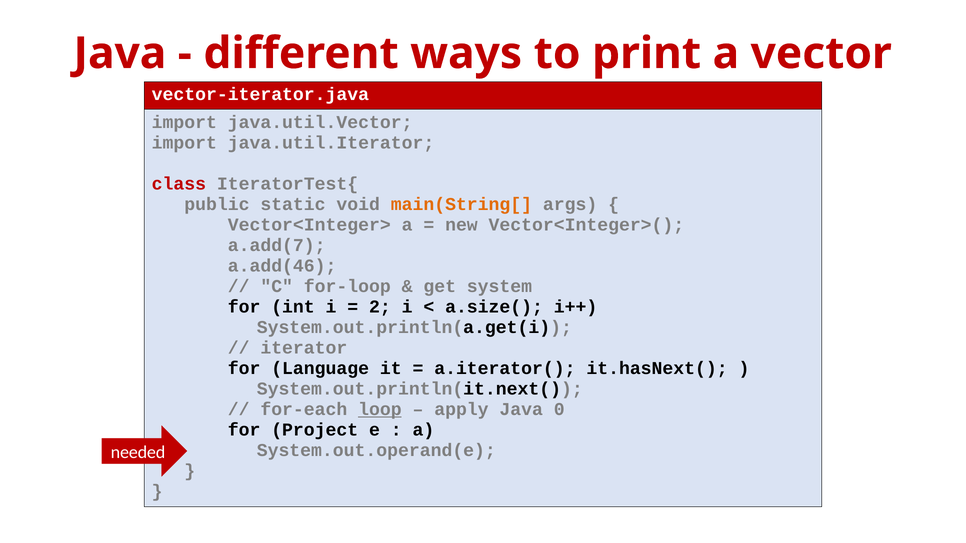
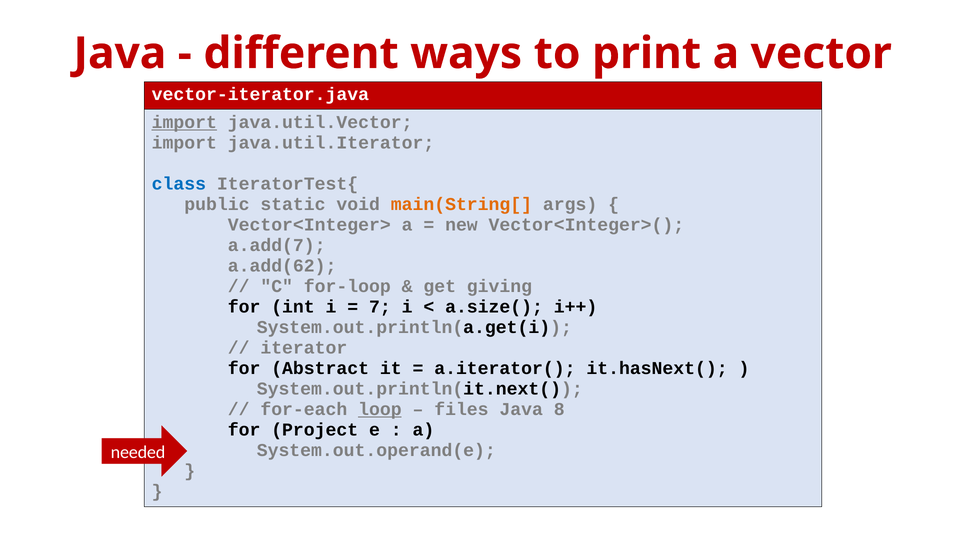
import underline: none -> present (184, 122)
class colour: red -> blue (179, 184)
a.add(46: a.add(46 -> a.add(62 (282, 266)
system: system -> giving (499, 286)
2: 2 -> 7 (380, 307)
Language: Language -> Abstract (320, 369)
apply: apply -> files (461, 410)
0: 0 -> 8 (559, 410)
